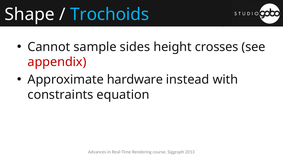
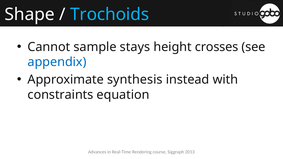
sides: sides -> stays (135, 47)
appendix colour: red -> blue (57, 62)
hardware: hardware -> synthesis (135, 80)
